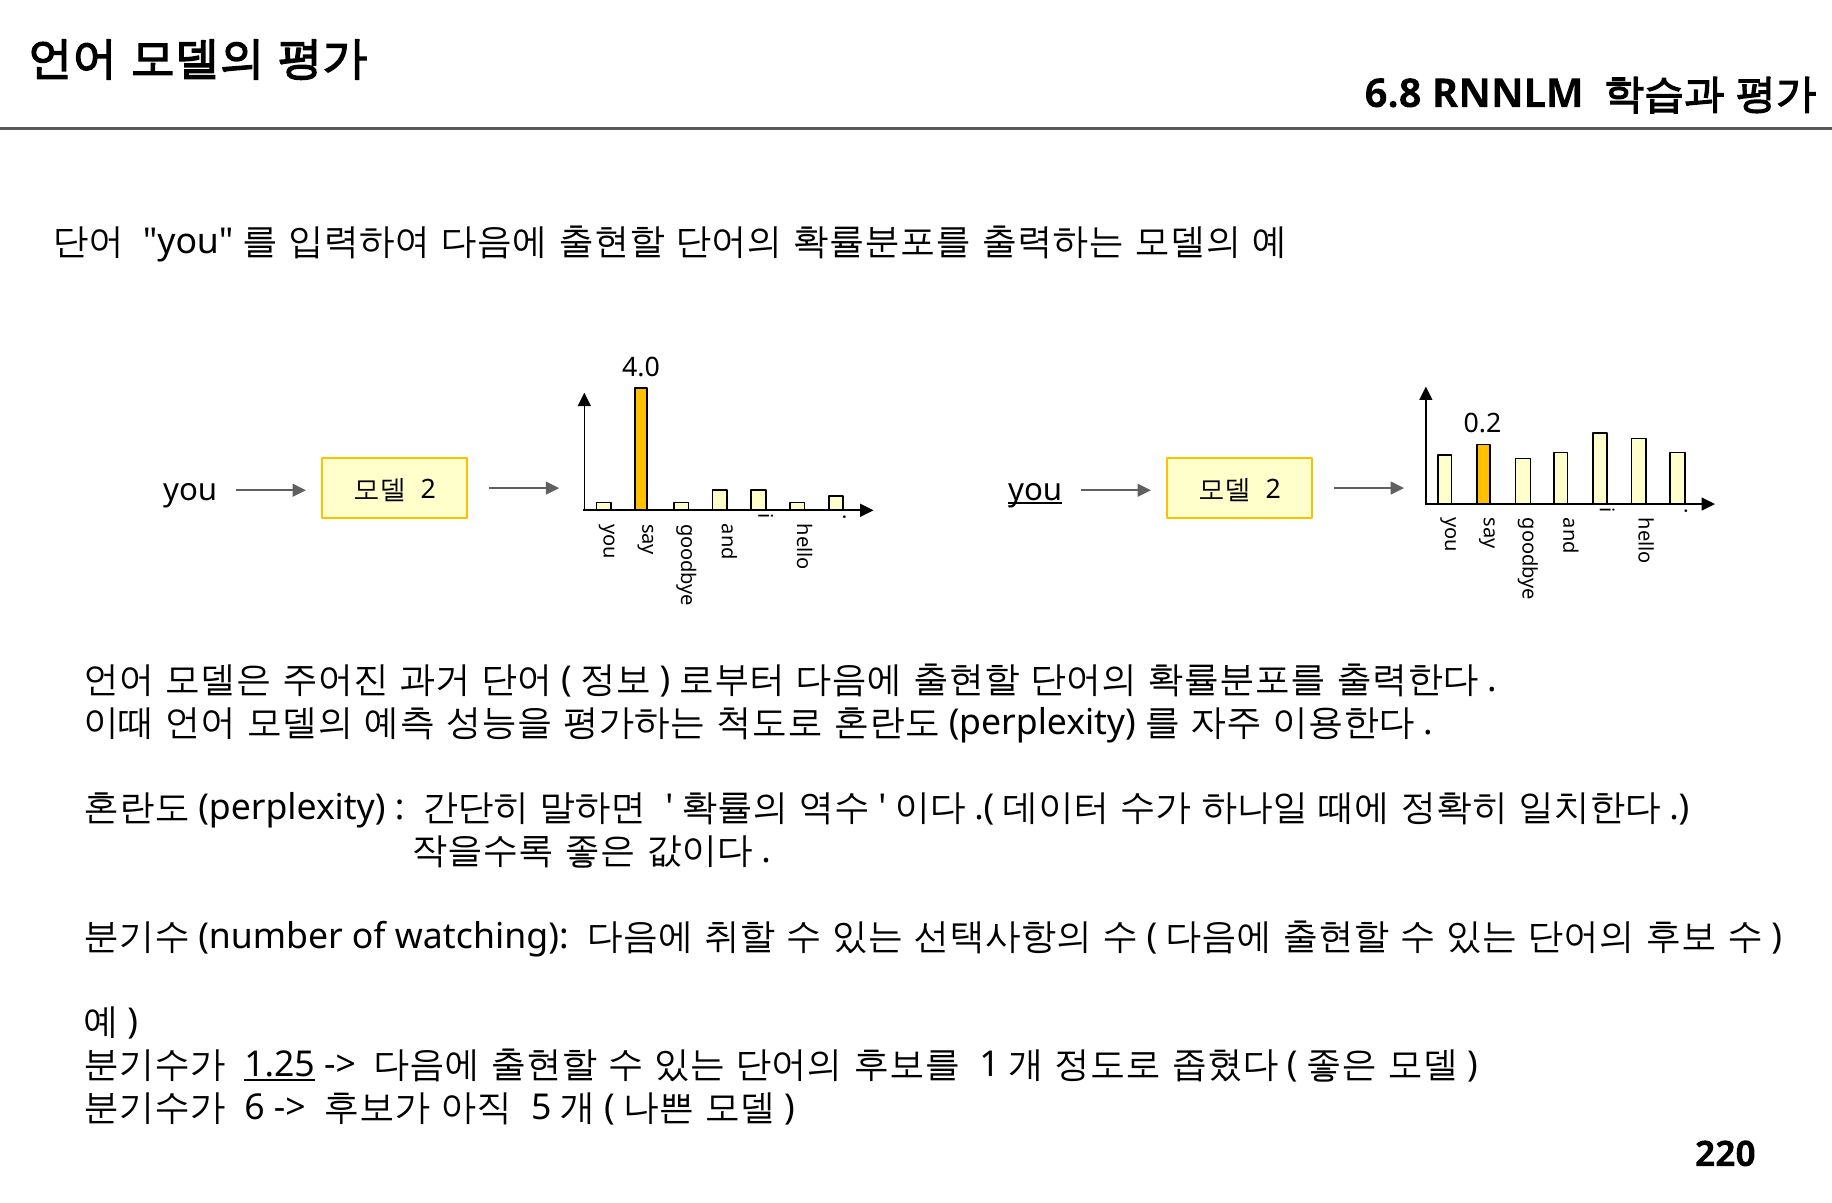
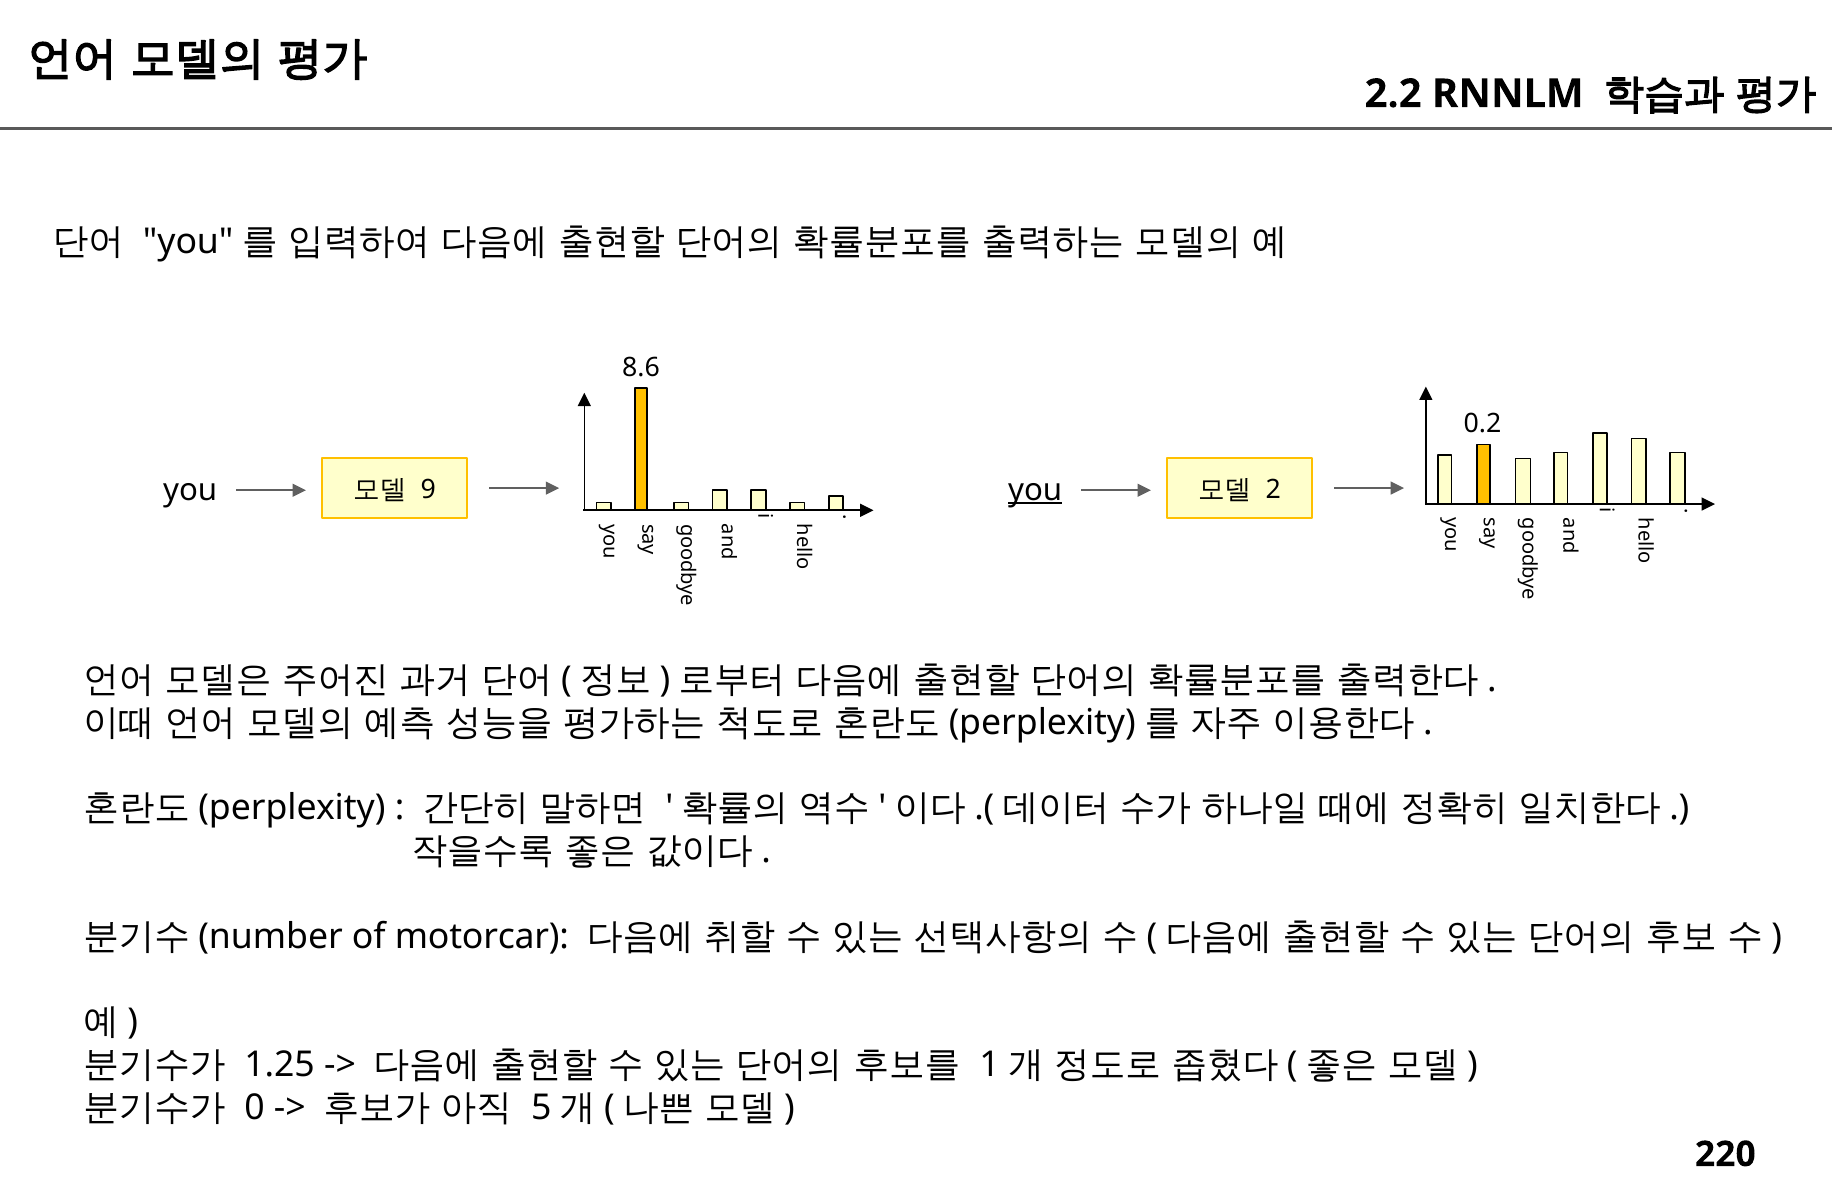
6.8: 6.8 -> 2.2 (1393, 94)
4.0: 4.0 -> 8.6 (641, 368)
2: 2 -> 9 (428, 490)
watching: watching -> motorcar (482, 937)
1.25 underline: present -> none (280, 1065)
6: 6 -> 0 (255, 1108)
